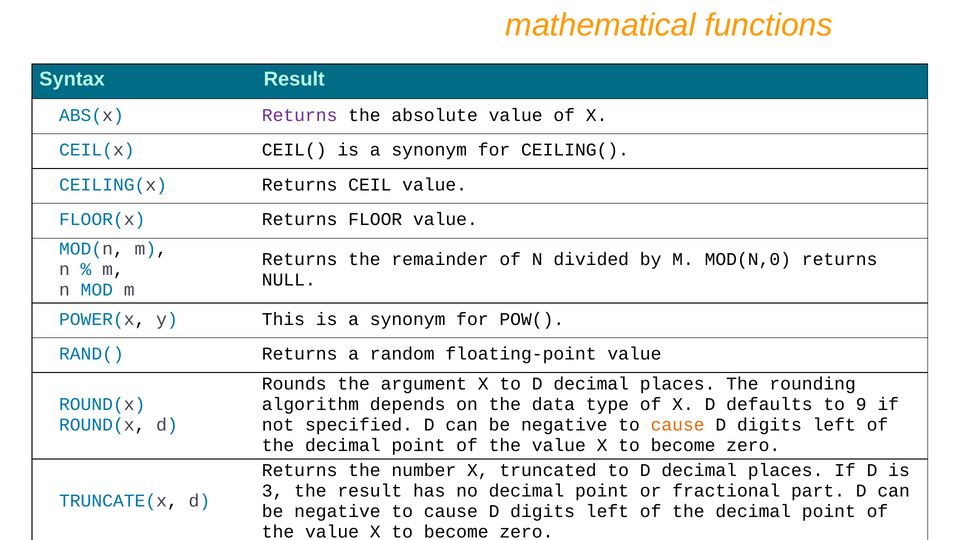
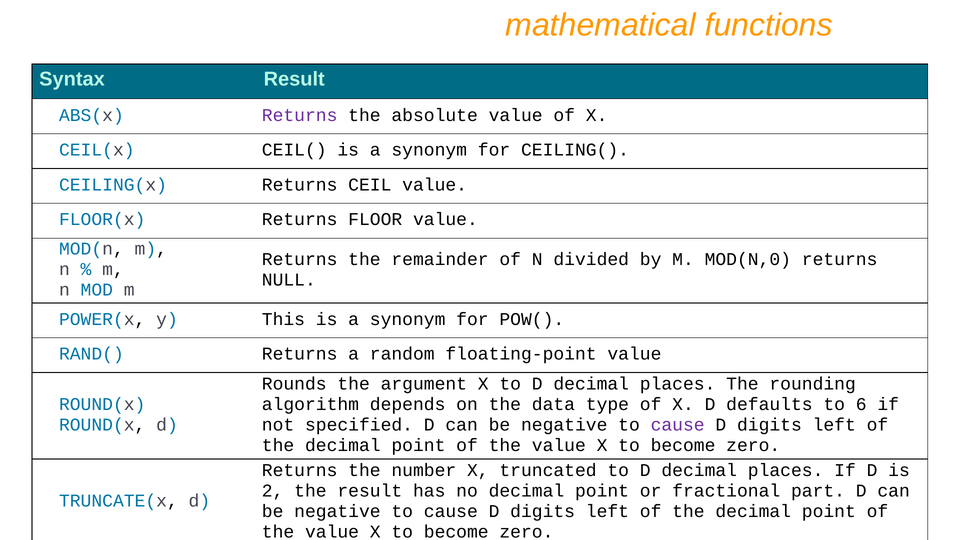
9: 9 -> 6 (861, 404)
cause colour: orange -> purple (678, 425)
3: 3 -> 2 (273, 491)
